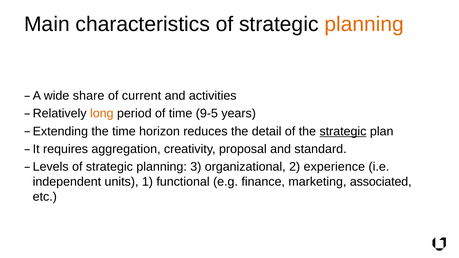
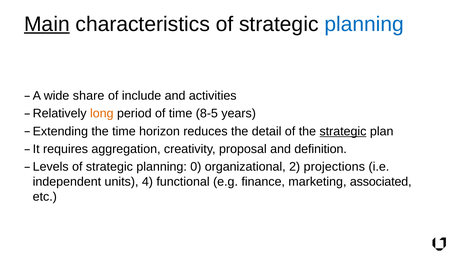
Main underline: none -> present (47, 24)
planning colour: orange -> blue (364, 24)
current: current -> include (142, 96)
9-5: 9-5 -> 8-5 (207, 114)
standard: standard -> definition (321, 149)
3: 3 -> 0 (196, 167)
experience: experience -> projections (334, 167)
1: 1 -> 4 (147, 182)
